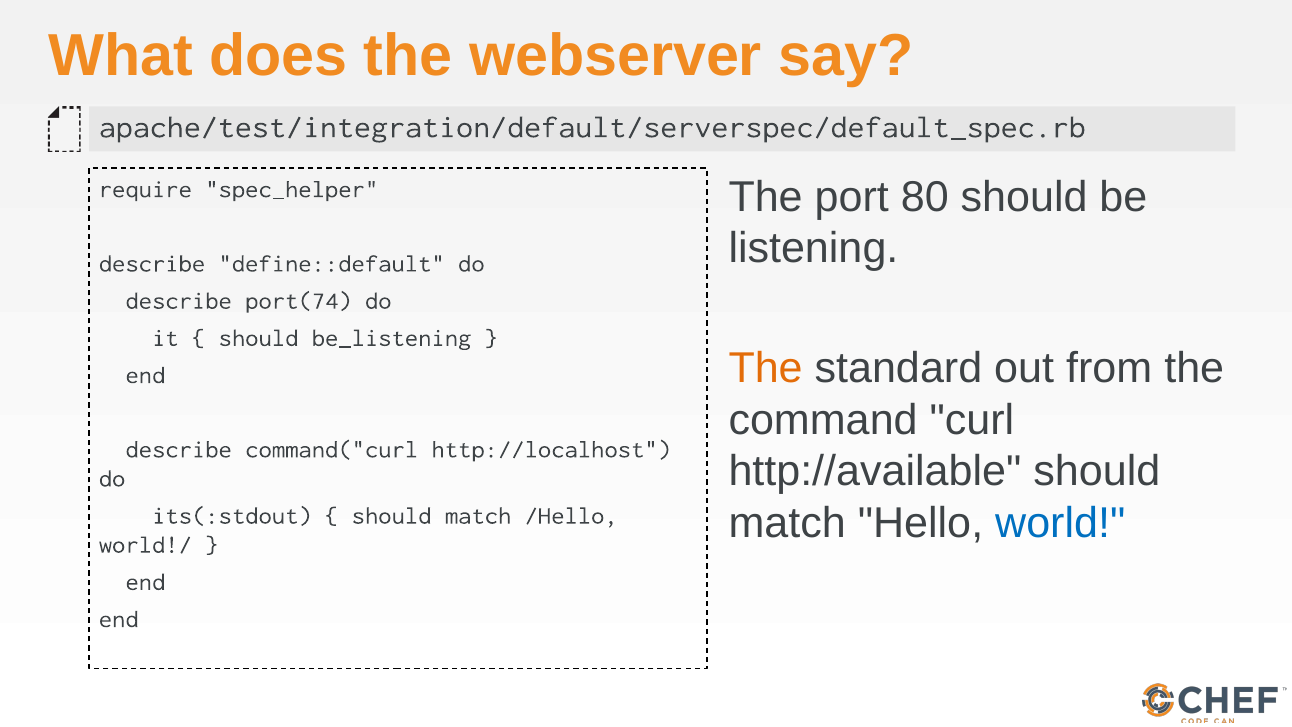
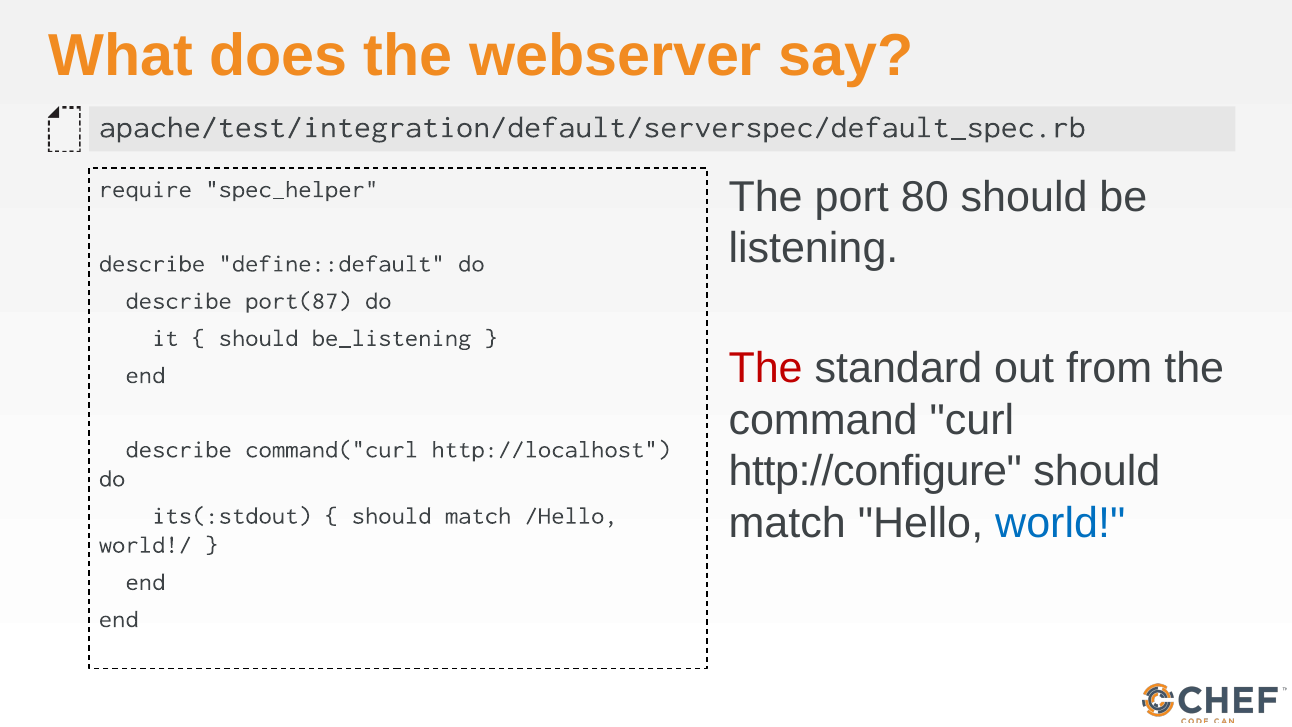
port(74: port(74 -> port(87 (298, 301)
The colour: orange -> red (766, 368)
http://available: http://available -> http://configure (875, 472)
